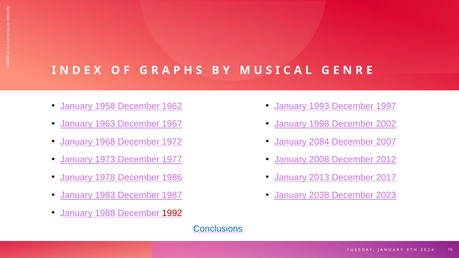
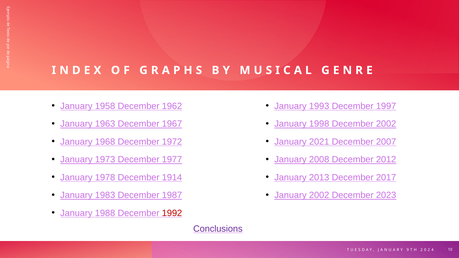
2084: 2084 -> 2021 (319, 142)
1986: 1986 -> 1914 (172, 178)
January 2038: 2038 -> 2002 (319, 195)
Conclusions colour: blue -> purple (218, 229)
